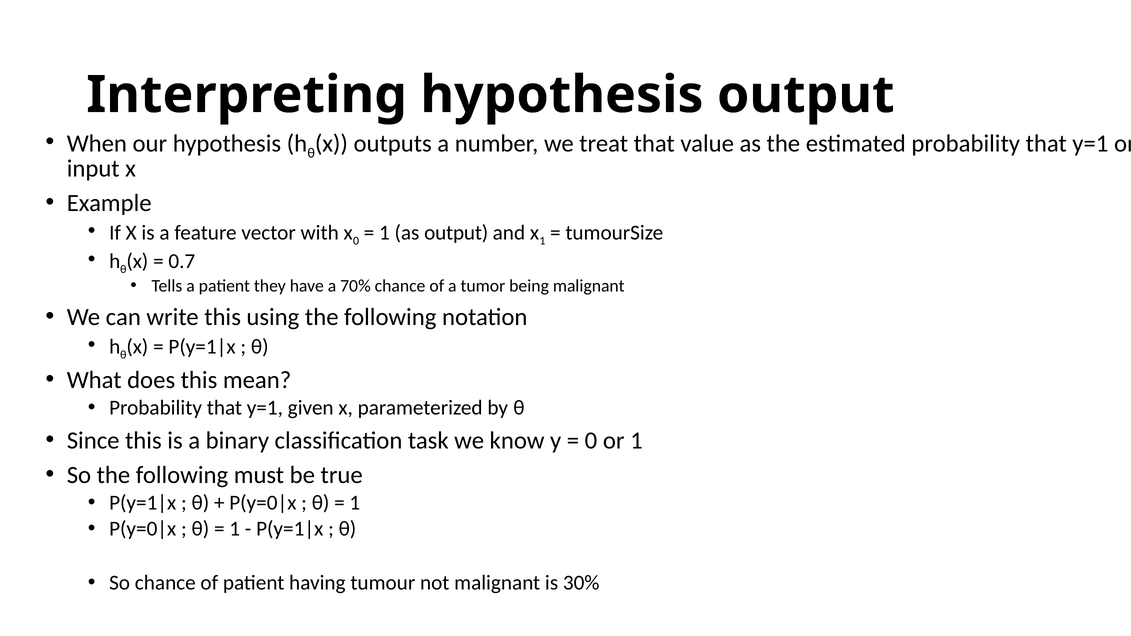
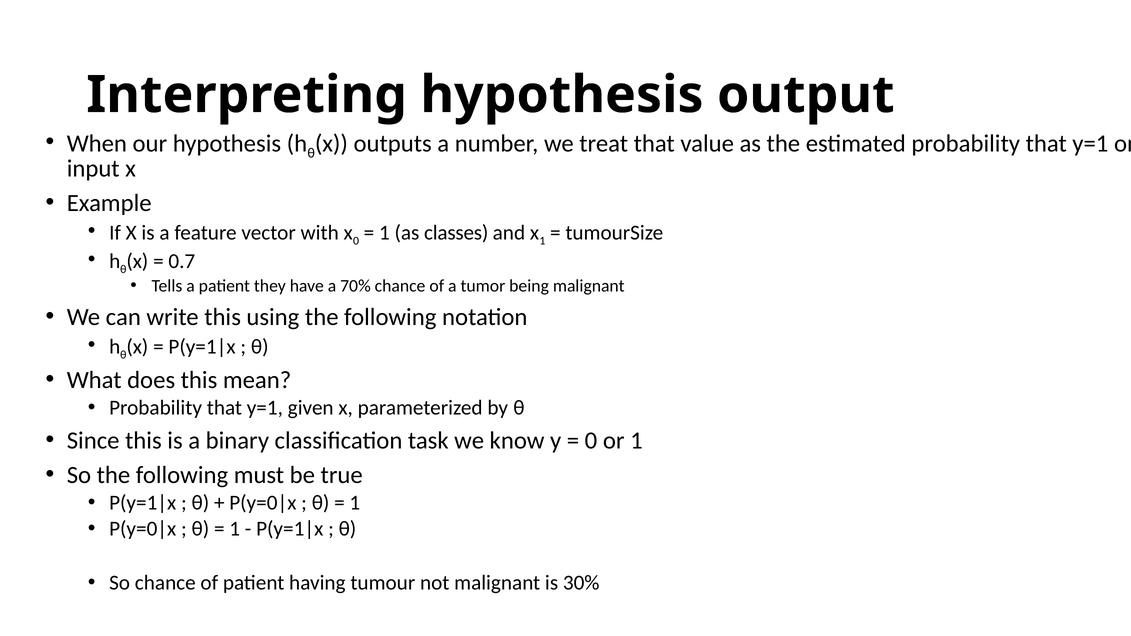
as output: output -> classes (456, 233)
